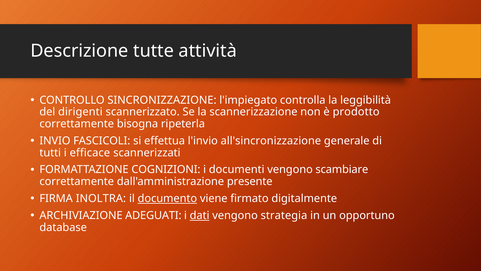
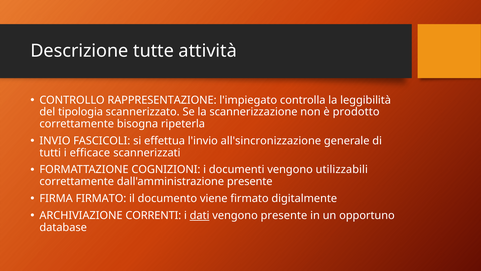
SINCRONIZZAZIONE: SINCRONIZZAZIONE -> RAPPRESENTAZIONE (162, 100)
dirigenti: dirigenti -> tipologia (81, 112)
scambiare: scambiare -> utilizzabili (342, 169)
FIRMA INOLTRA: INOLTRA -> FIRMATO (101, 198)
documento underline: present -> none (167, 198)
ADEGUATI: ADEGUATI -> CORRENTI (153, 215)
vengono strategia: strategia -> presente (284, 215)
